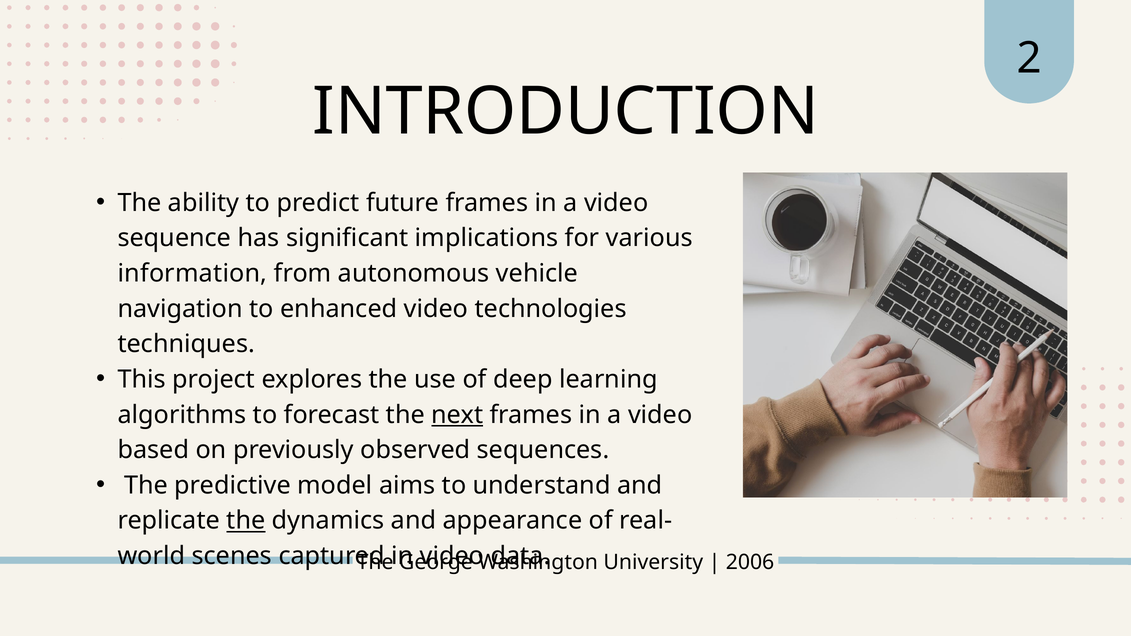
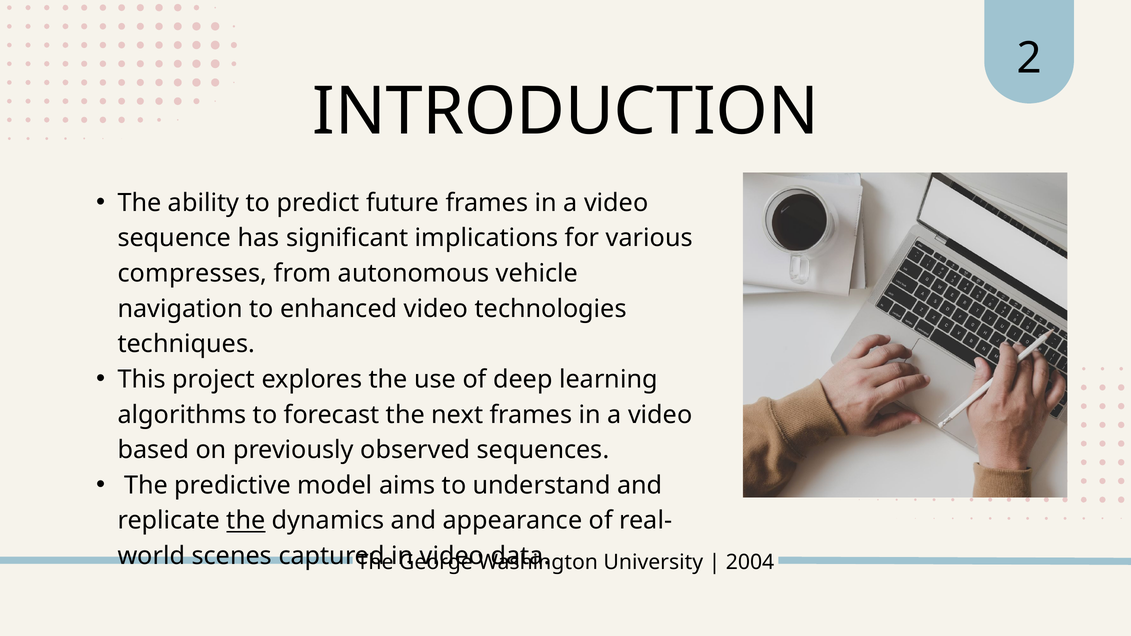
information: information -> compresses (192, 273)
next underline: present -> none (457, 415)
2006: 2006 -> 2004 (750, 563)
